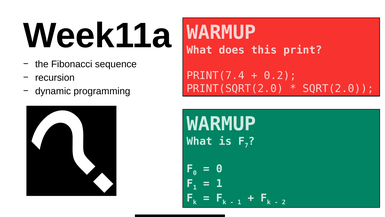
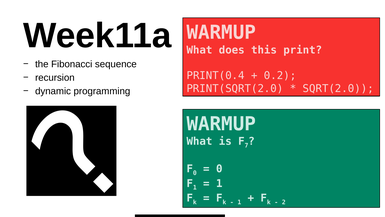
PRINT(7.4: PRINT(7.4 -> PRINT(0.4 (216, 76)
